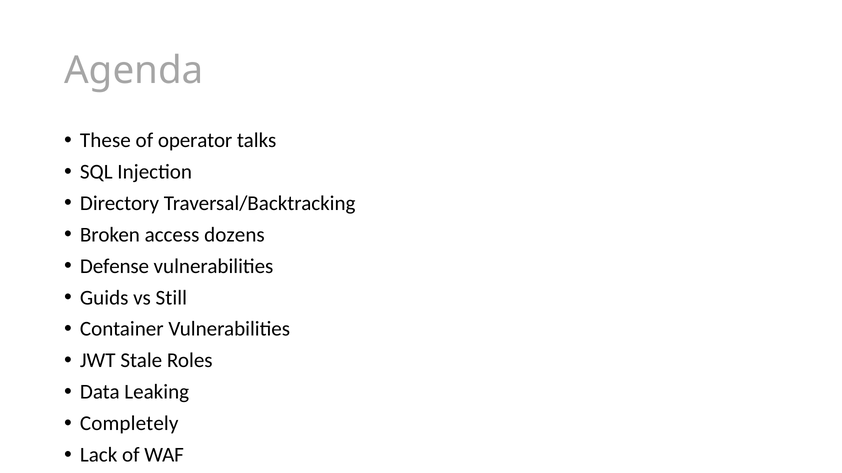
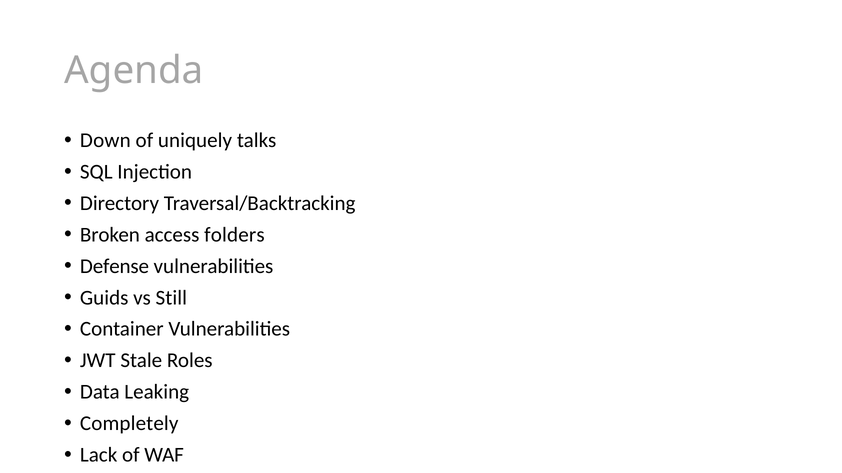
These: These -> Down (105, 140)
operator: operator -> uniquely (195, 140)
dozens: dozens -> folders (234, 235)
